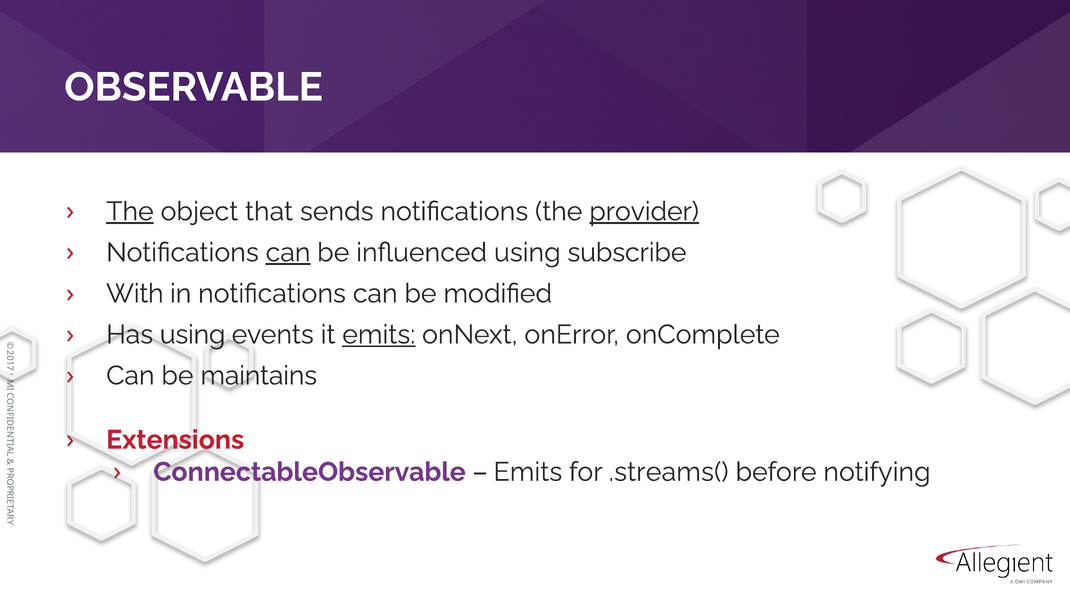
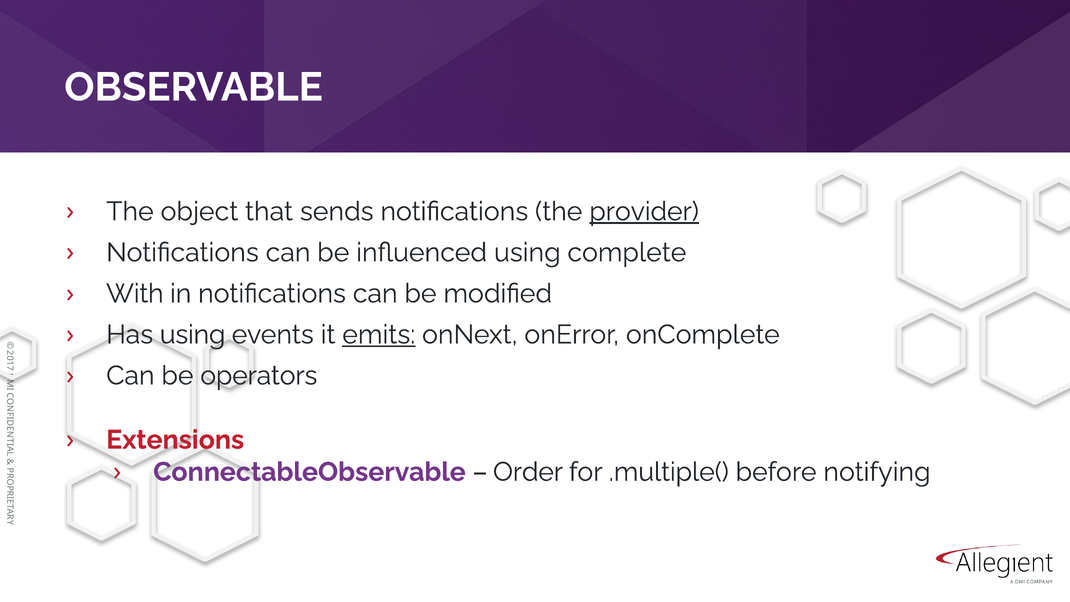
The underline: present -> none (130, 211)
can underline: present -> none (288, 252)
subscribe: subscribe -> complete (627, 252)
maintains: maintains -> operators (259, 376)
Emits: Emits -> Order (528, 472)
.streams(: .streams( -> .multiple( (669, 472)
